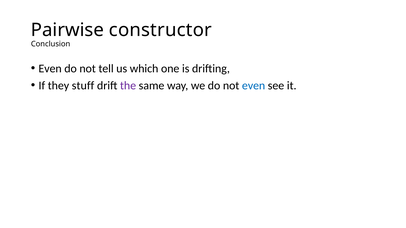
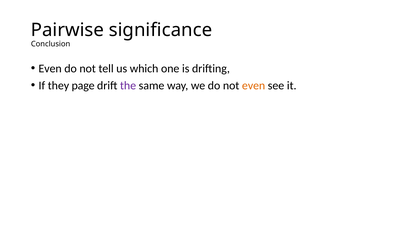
constructor: constructor -> significance (161, 30)
stuff: stuff -> page (83, 86)
even colour: blue -> orange (254, 86)
